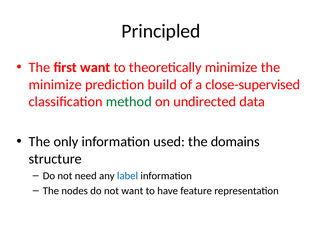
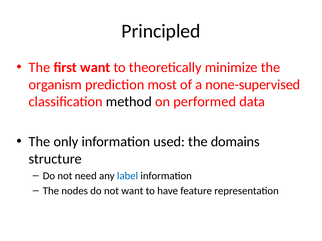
minimize: minimize -> organism (55, 85)
build: build -> most (162, 85)
close-supervised: close-supervised -> none-supervised (253, 85)
method colour: green -> black (129, 102)
undirected: undirected -> performed (205, 102)
